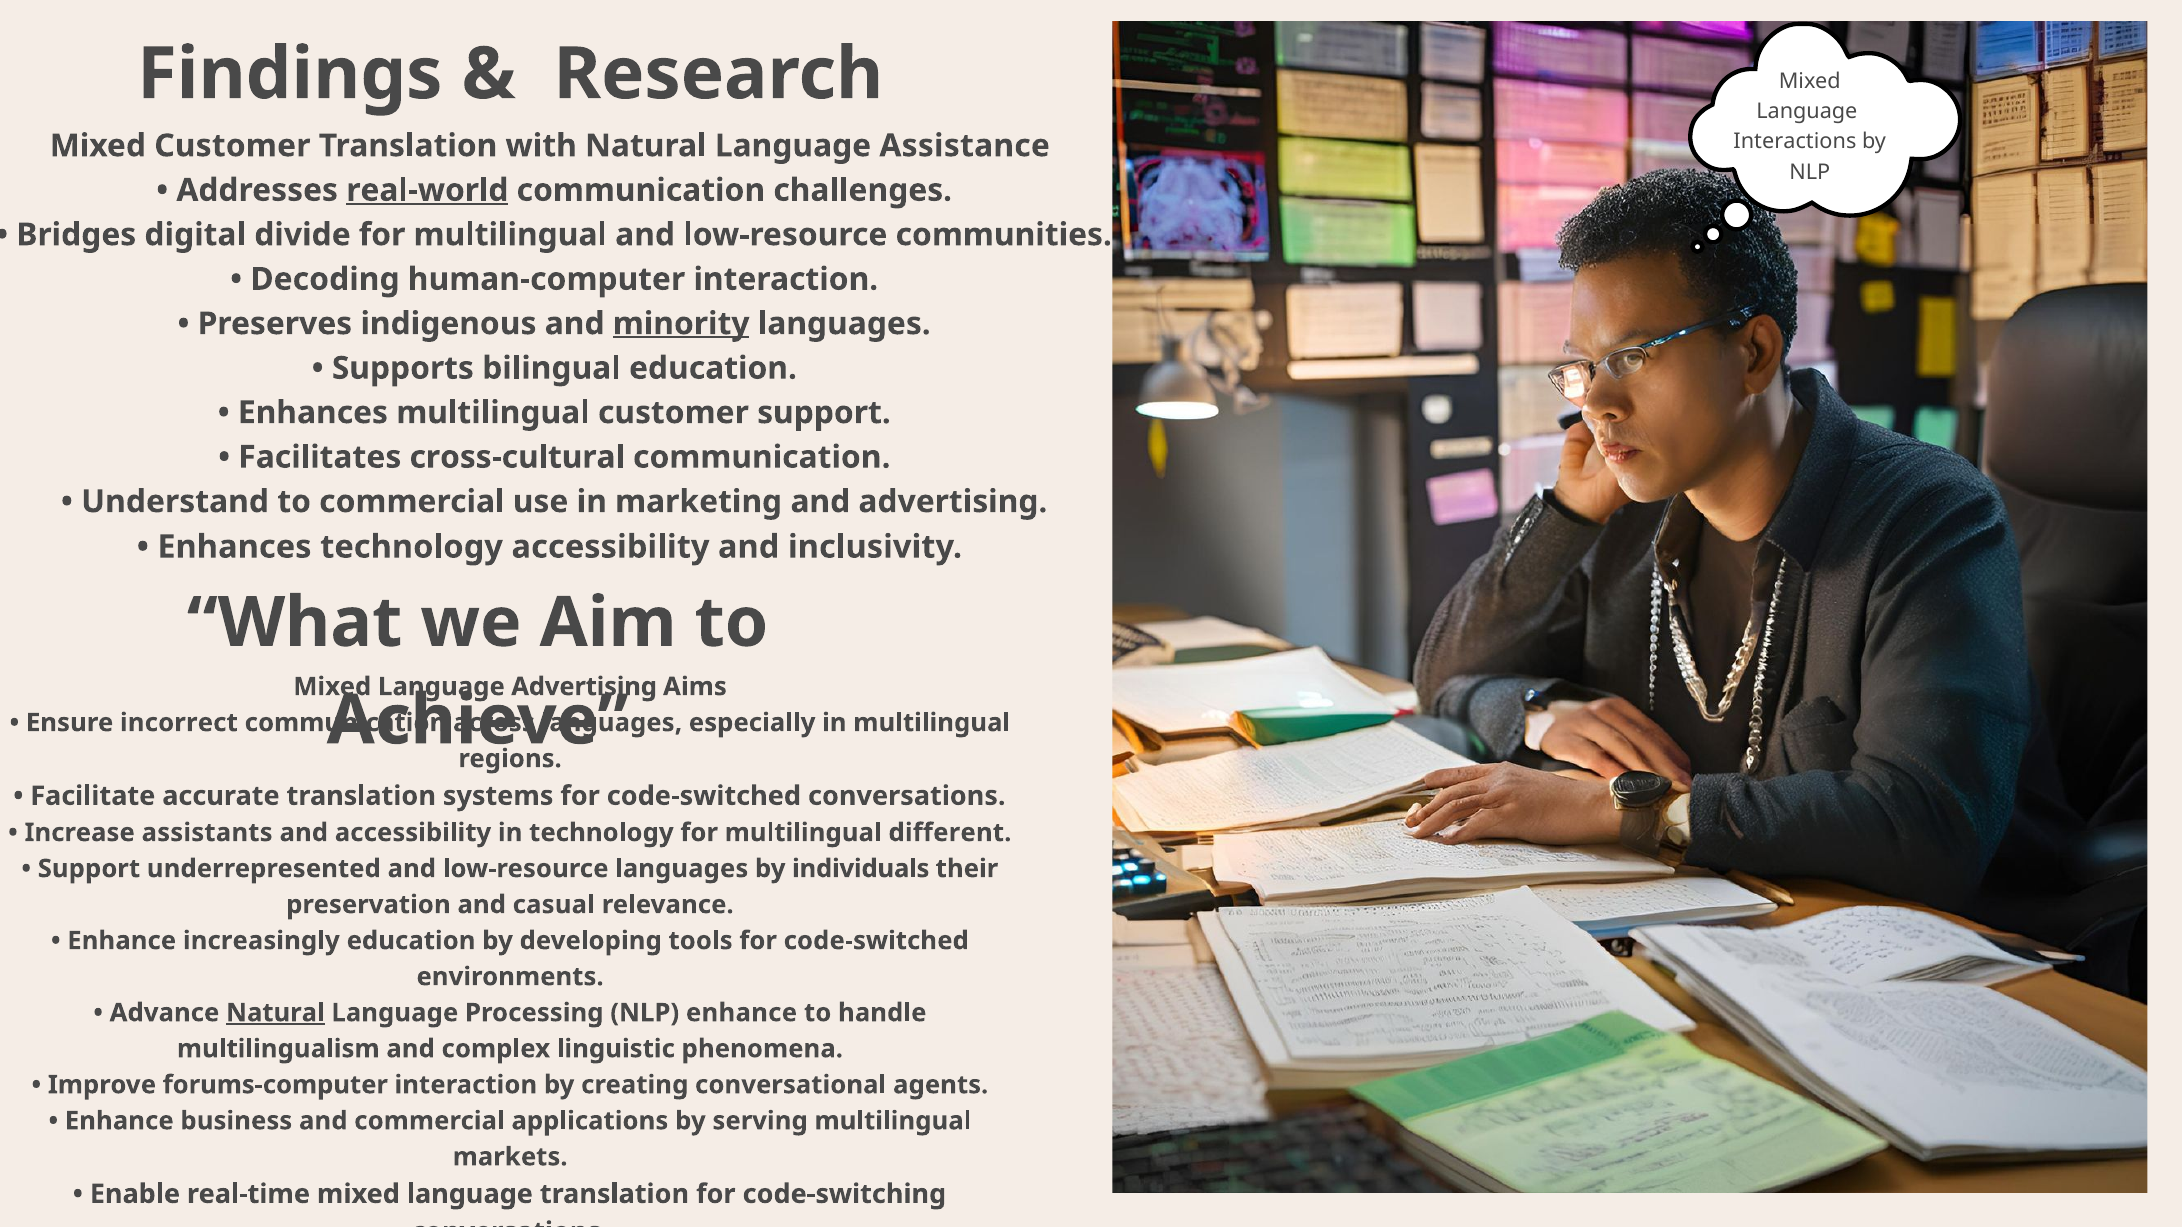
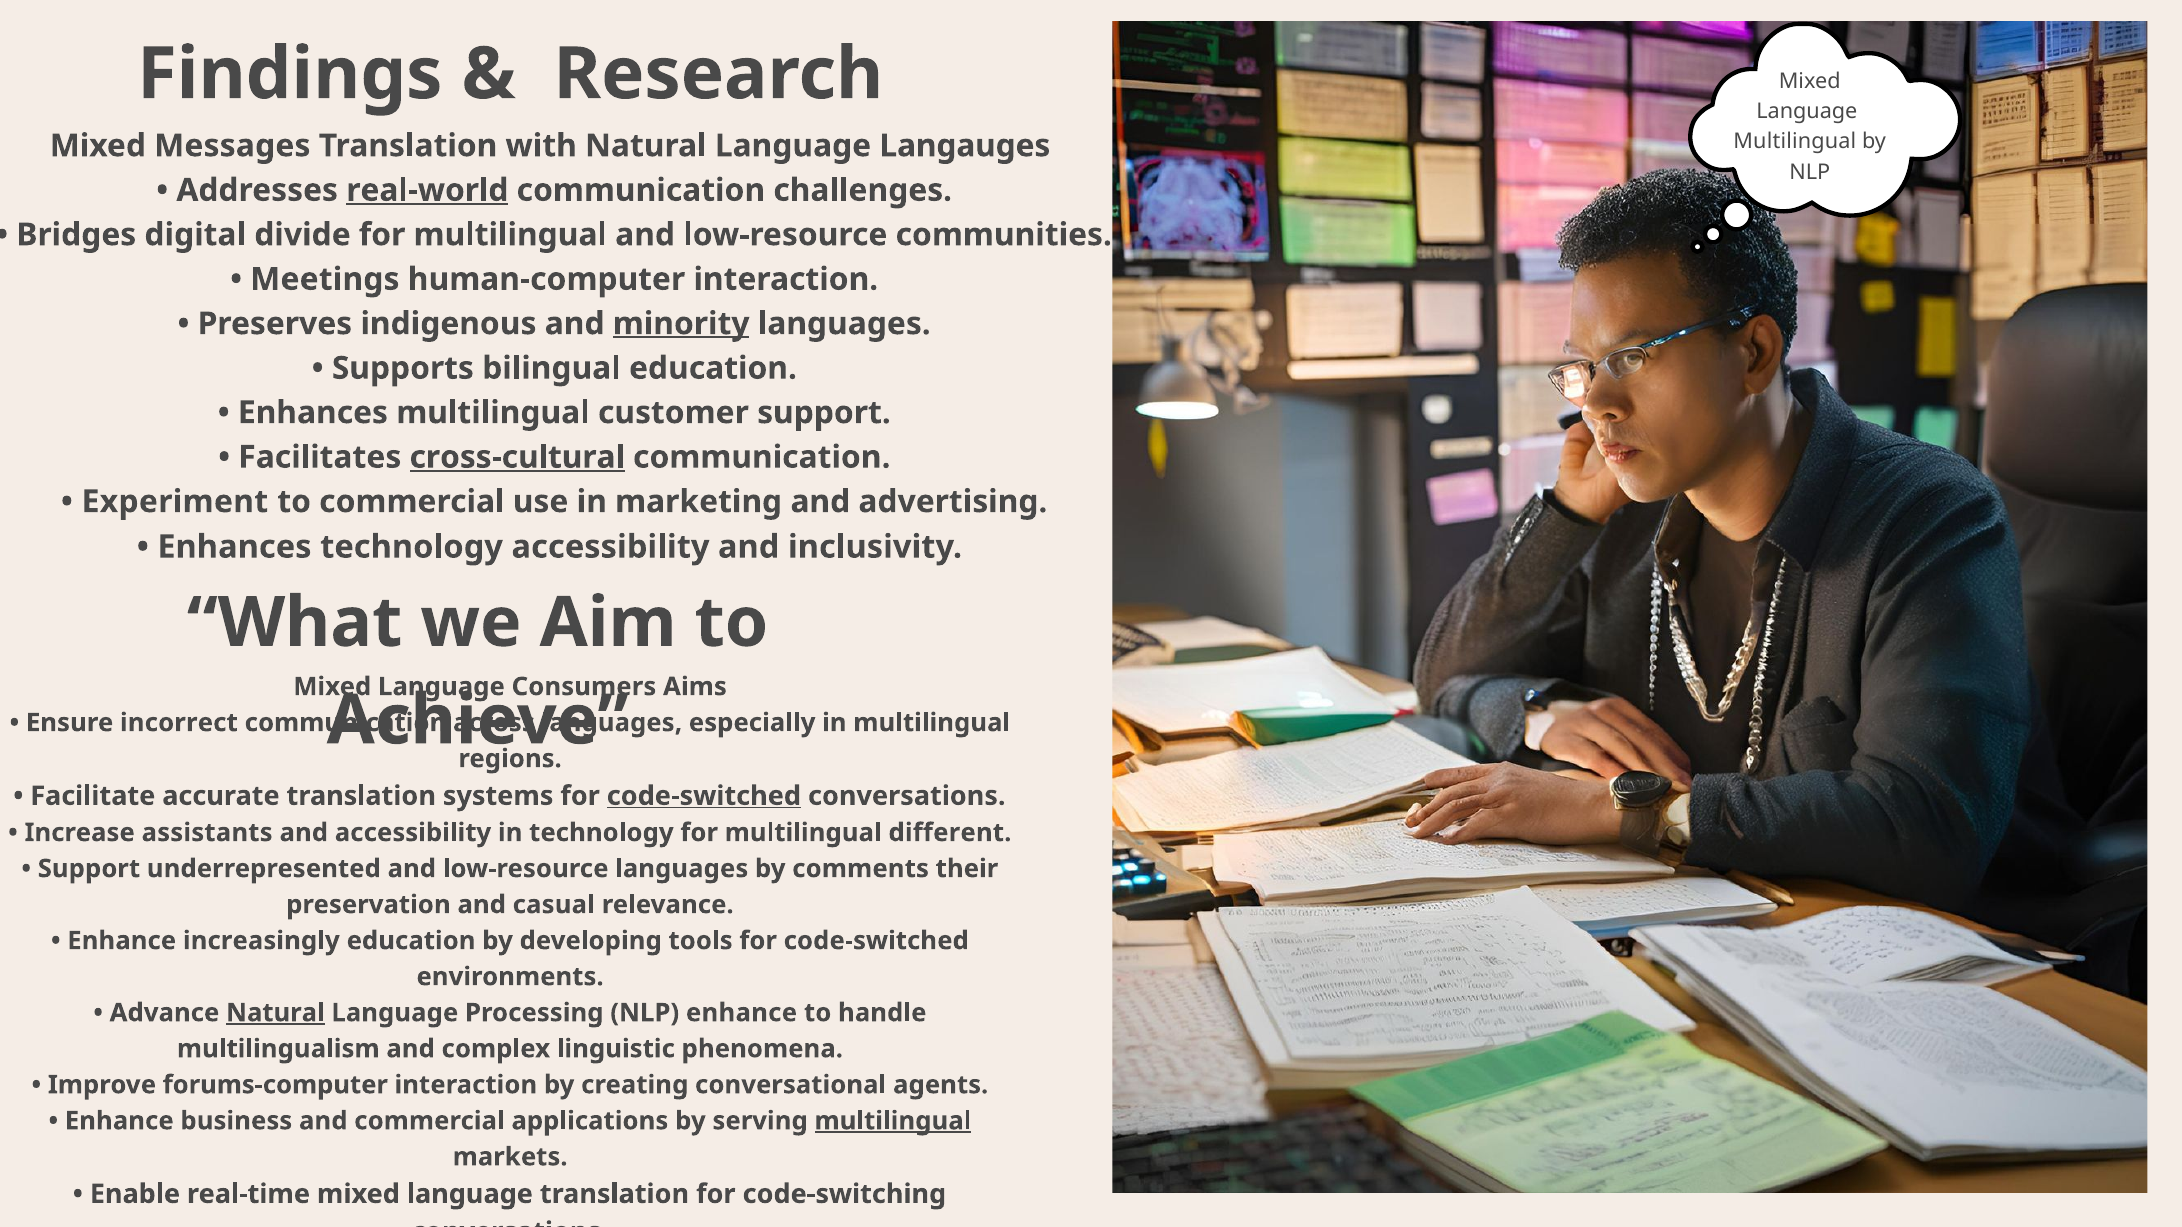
Interactions: Interactions -> Multilingual (1795, 142)
Mixed Customer: Customer -> Messages (232, 146)
Assistance: Assistance -> Langauges (965, 146)
Decoding: Decoding -> Meetings (325, 279)
cross-cultural underline: none -> present (517, 457)
Understand: Understand -> Experiment (175, 502)
Language Advertising: Advertising -> Consumers (584, 687)
code-switched underline: none -> present (704, 796)
individuals: individuals -> comments (861, 869)
multilingual underline: none -> present (893, 1121)
